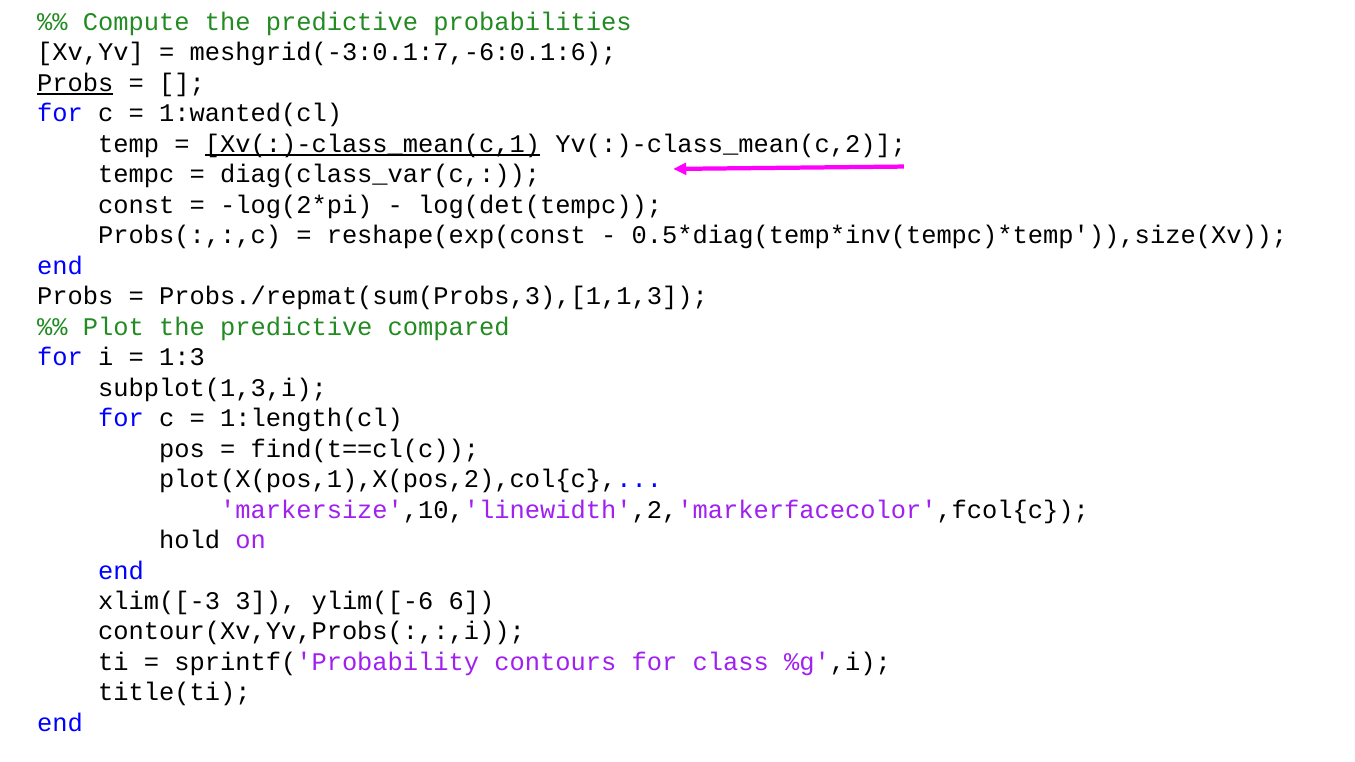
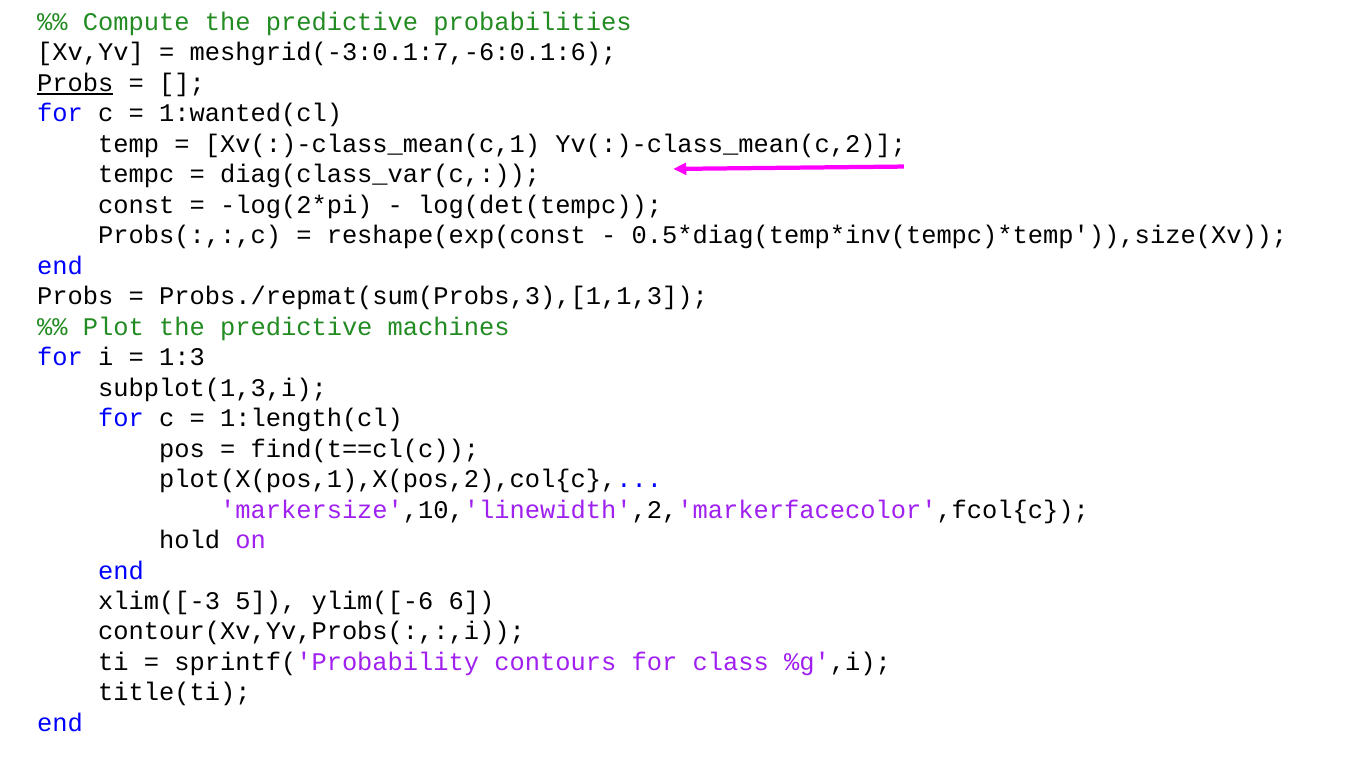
Xv(:)-class_mean(c,1 underline: present -> none (372, 144)
compared: compared -> machines (449, 327)
3: 3 -> 5 (266, 601)
